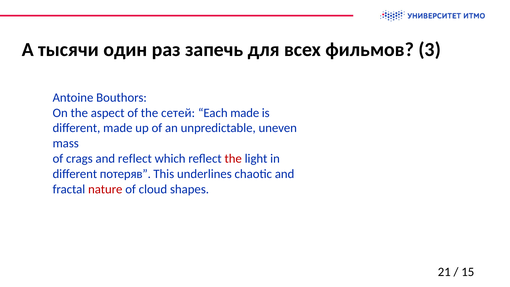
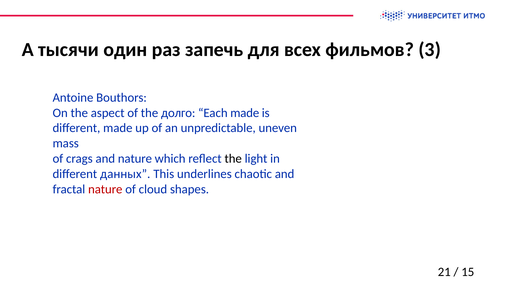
сетей: сетей -> долго (178, 113)
and reflect: reflect -> nature (135, 159)
the colour: red -> black (233, 159)
потеряв: потеряв -> данных (125, 174)
